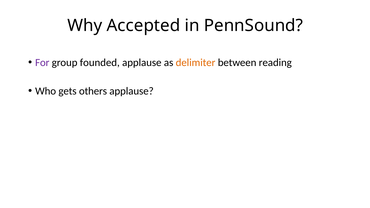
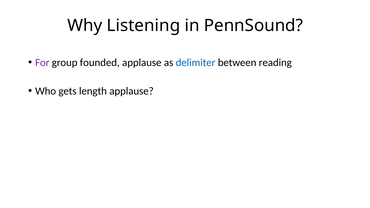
Accepted: Accepted -> Listening (143, 26)
delimiter colour: orange -> blue (196, 63)
others: others -> length (93, 91)
